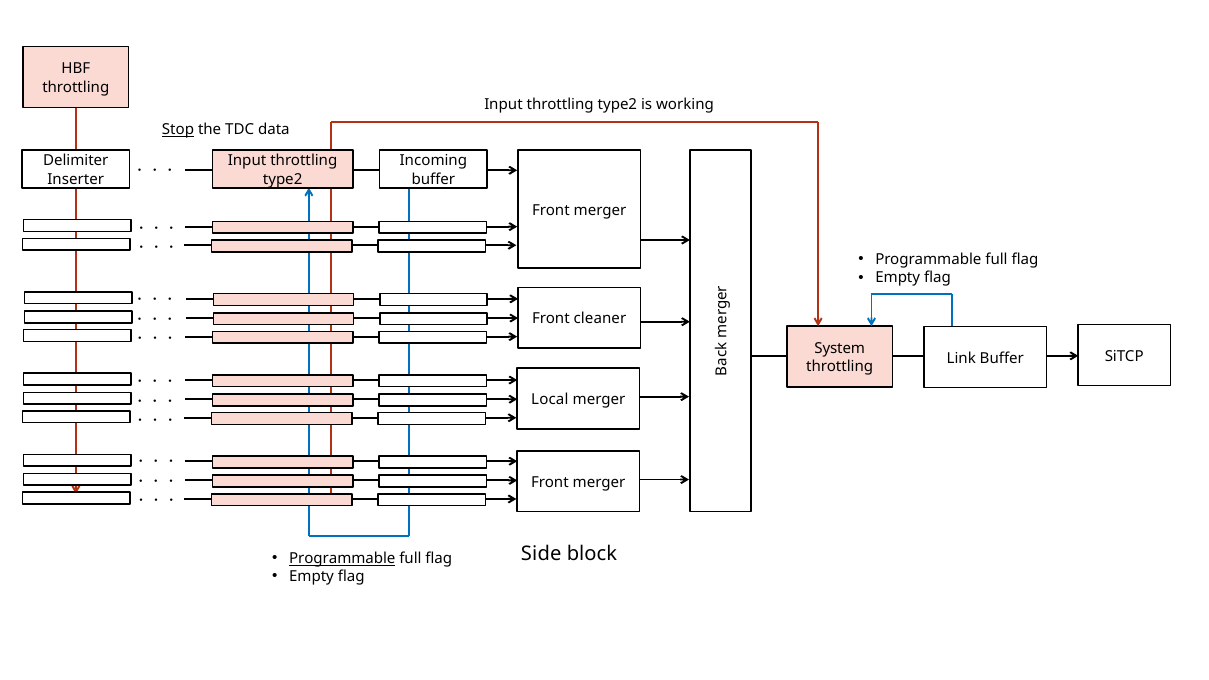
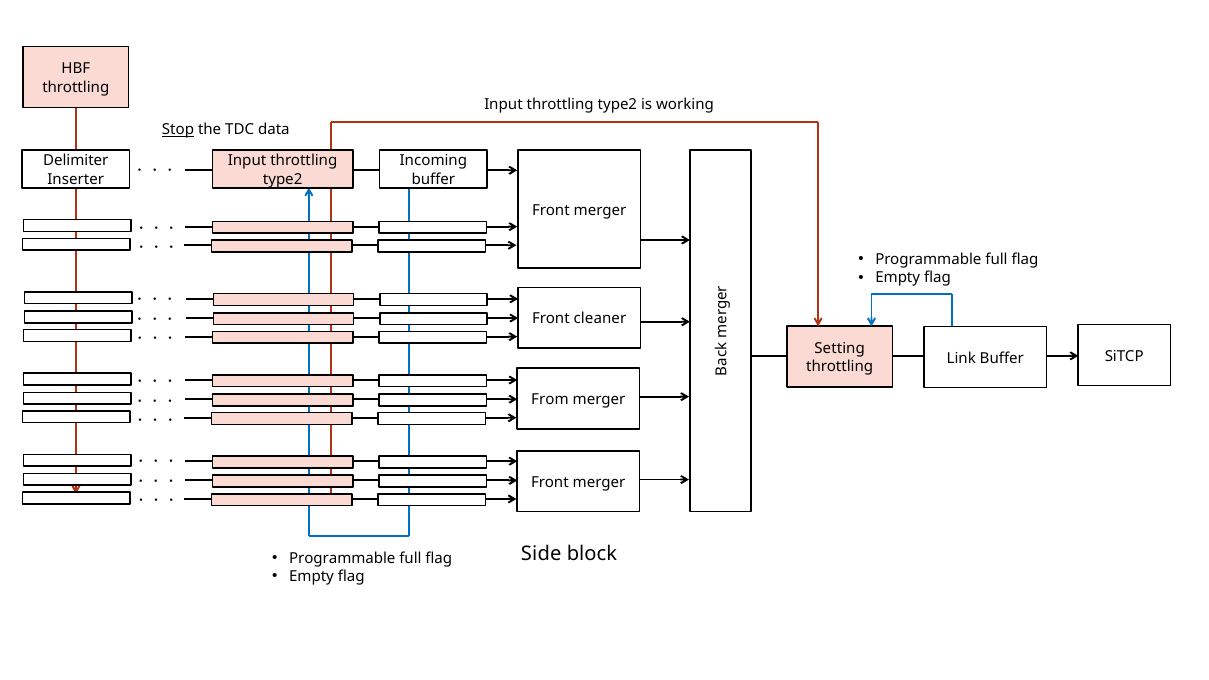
System: System -> Setting (840, 349)
Local: Local -> From (550, 399)
Programmable underline: present -> none (342, 559)
